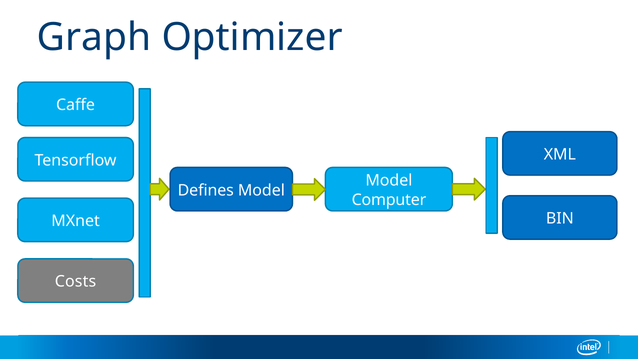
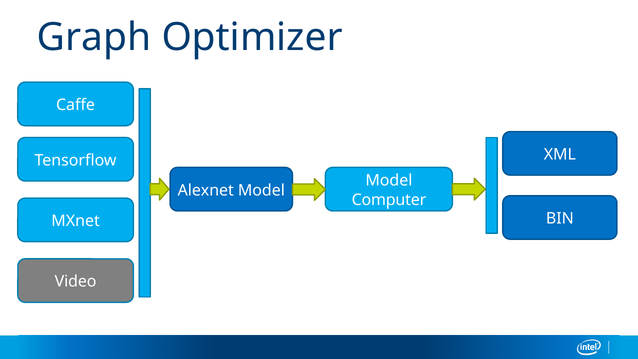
Defines: Defines -> Alexnet (206, 190)
Costs: Costs -> Video (76, 282)
